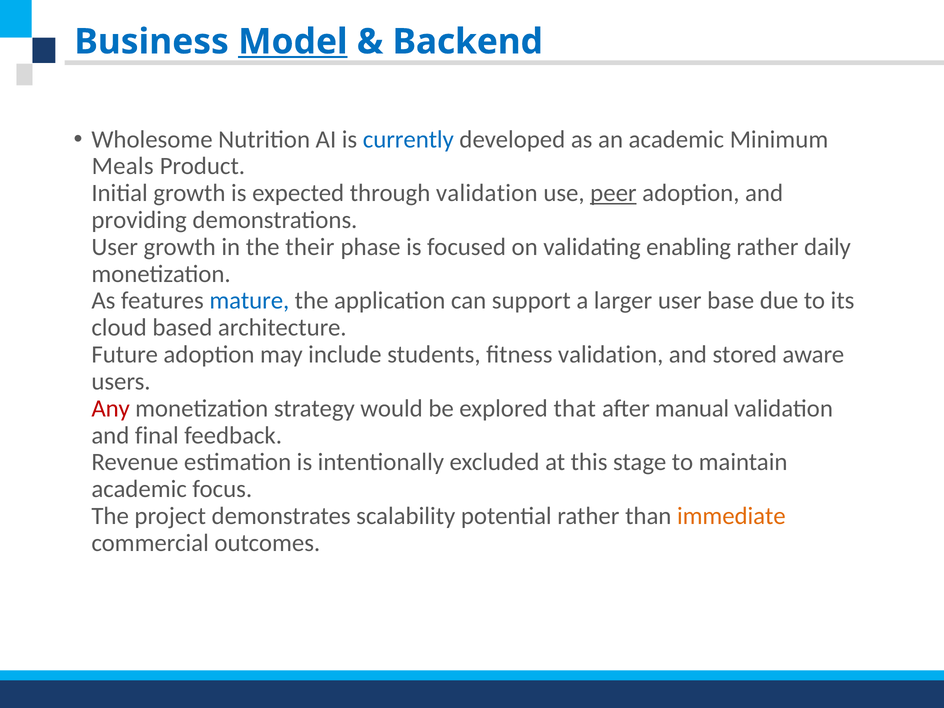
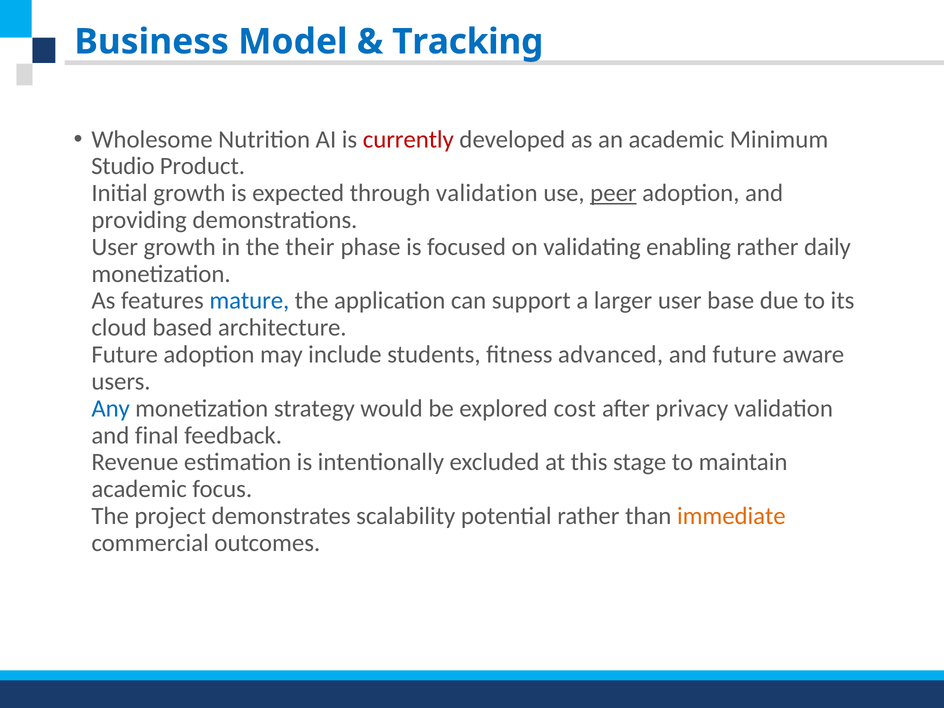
Model underline: present -> none (293, 42)
Backend: Backend -> Tracking (468, 42)
currently colour: blue -> red (408, 139)
Meals: Meals -> Studio (123, 166)
fitness validation: validation -> advanced (611, 355)
and stored: stored -> future (745, 355)
Any colour: red -> blue (111, 408)
that: that -> cost (575, 408)
manual: manual -> privacy (692, 408)
